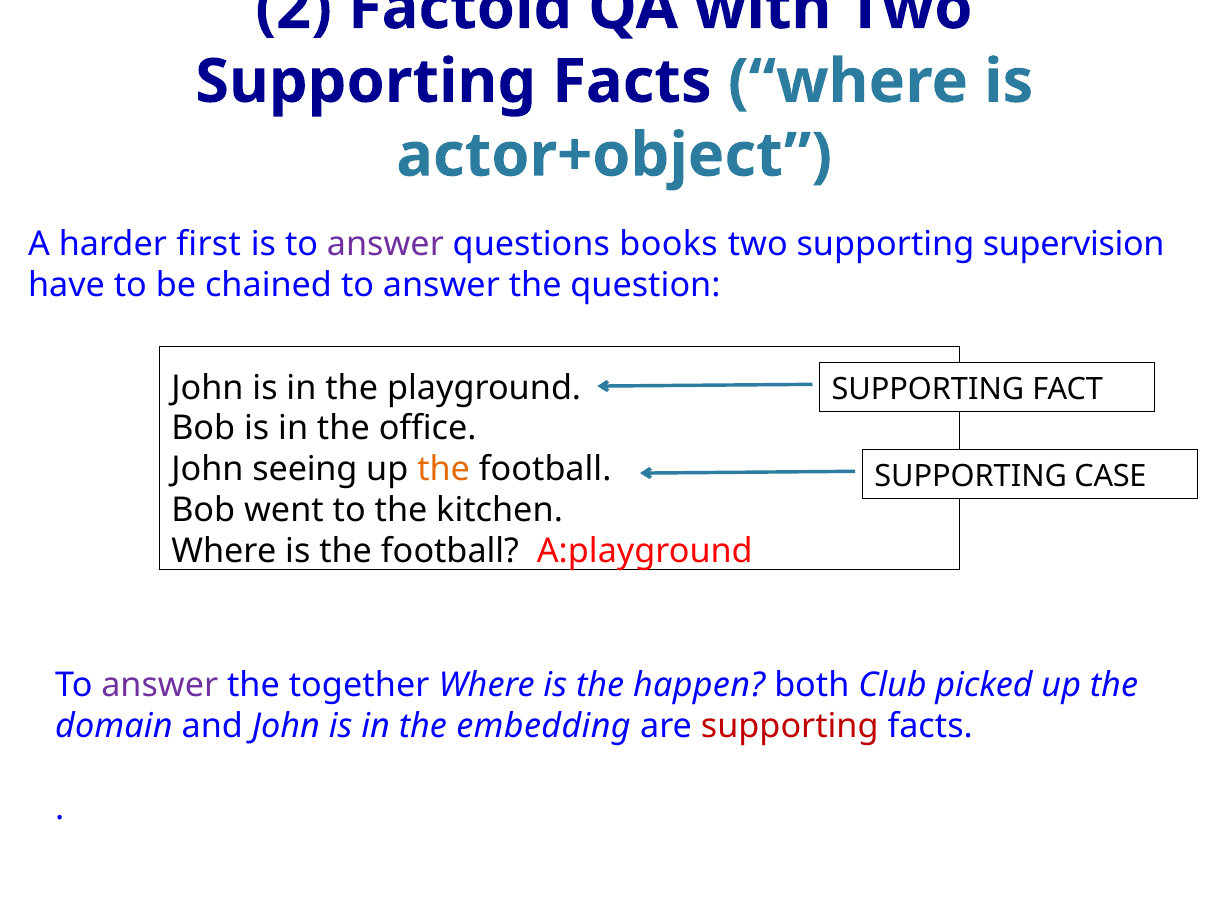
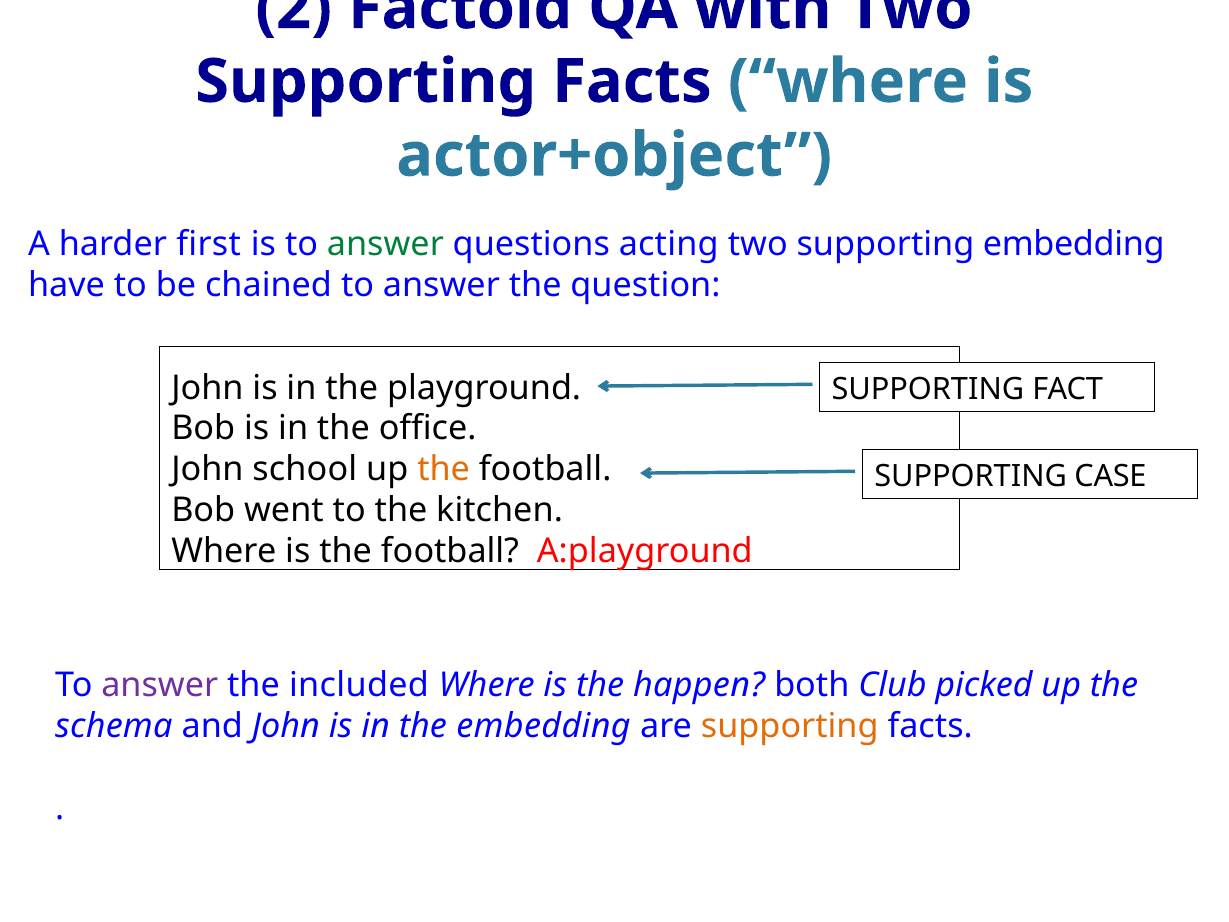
answer colour: purple -> green (385, 244)
books: books -> acting (669, 244)
supporting supervision: supervision -> embedding (1074, 244)
seeing: seeing -> school (305, 470)
together: together -> included (359, 685)
domain: domain -> schema (114, 726)
supporting colour: red -> orange (790, 726)
